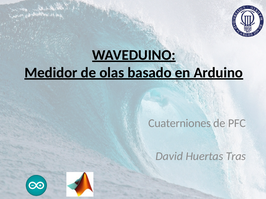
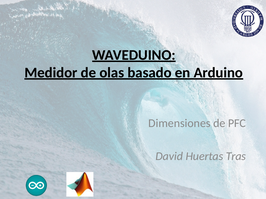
Cuaterniones: Cuaterniones -> Dimensiones (179, 124)
